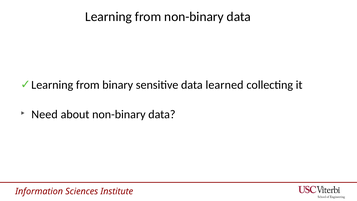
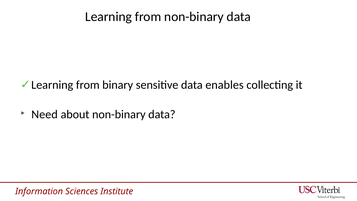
learned: learned -> enables (225, 85)
